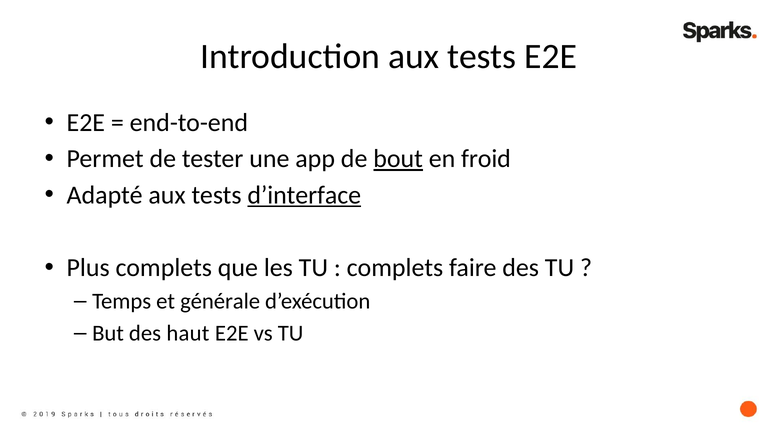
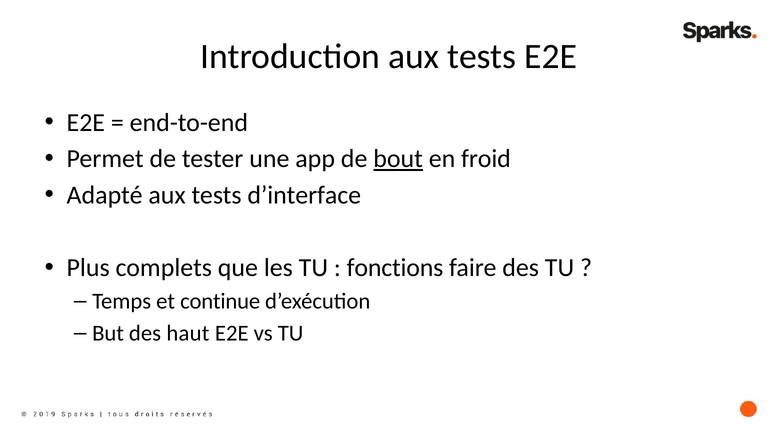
d’interface underline: present -> none (304, 195)
complets: complets -> fonctions (395, 268)
générale: générale -> continue (220, 301)
